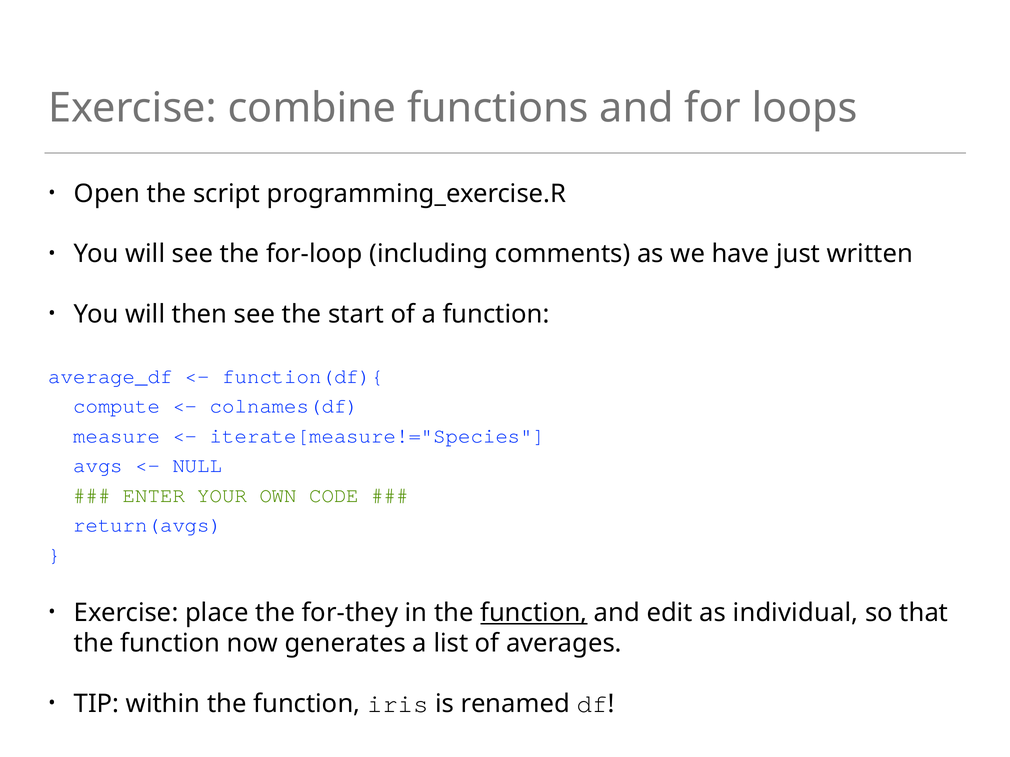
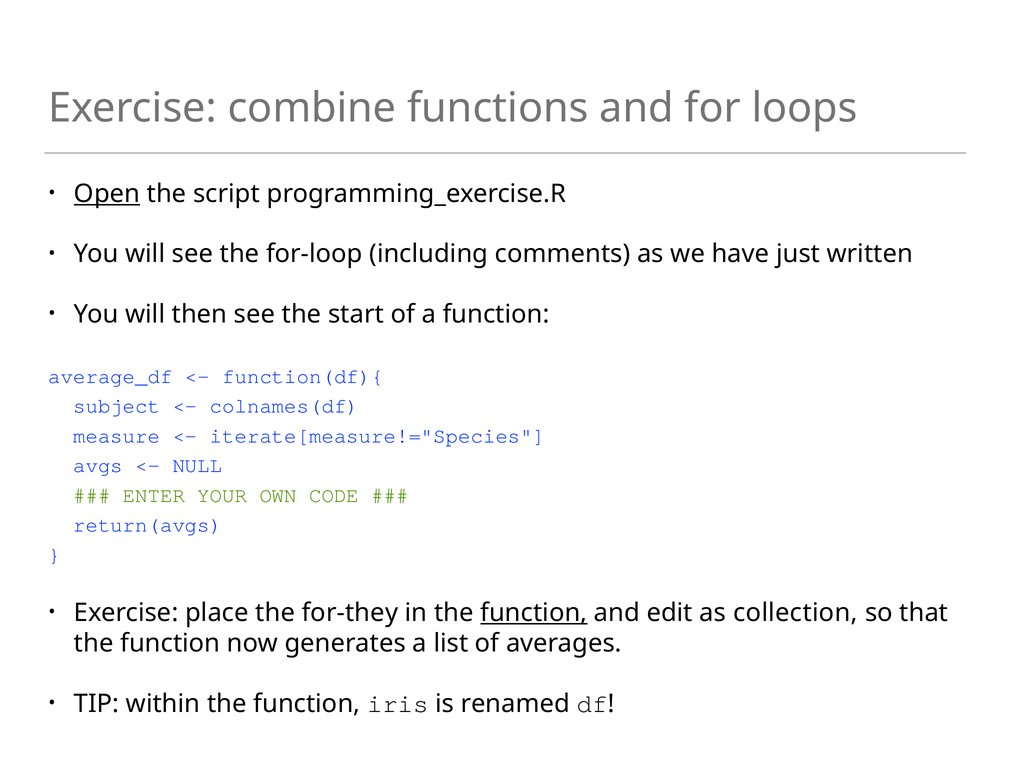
Open underline: none -> present (107, 194)
compute: compute -> subject (117, 406)
individual: individual -> collection (795, 613)
